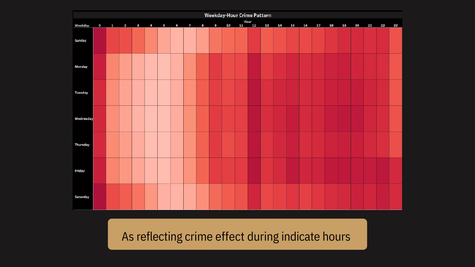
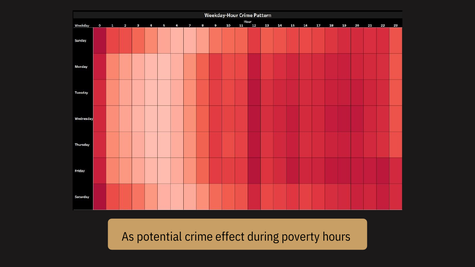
reflecting: reflecting -> potential (159, 237)
indicate: indicate -> poverty (301, 237)
